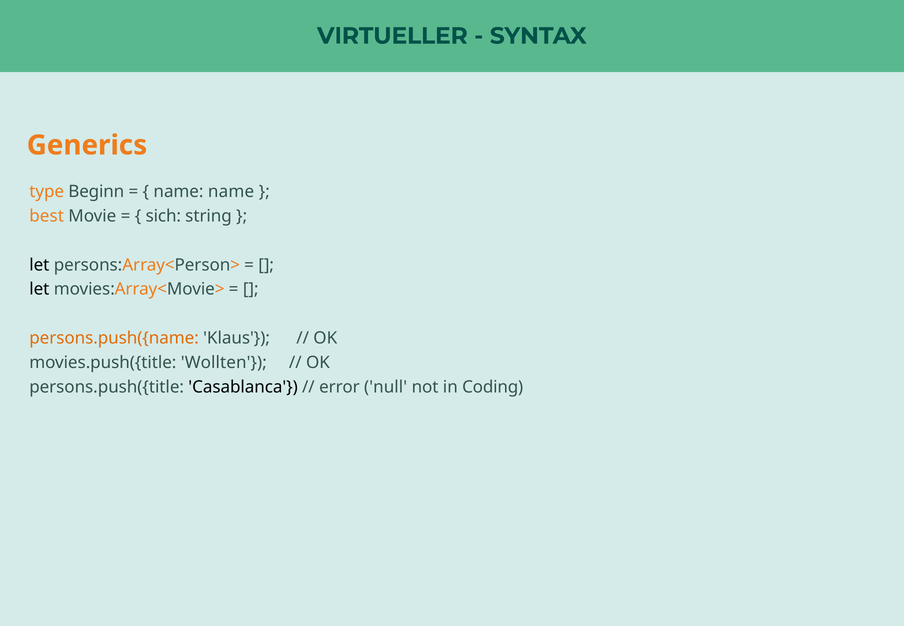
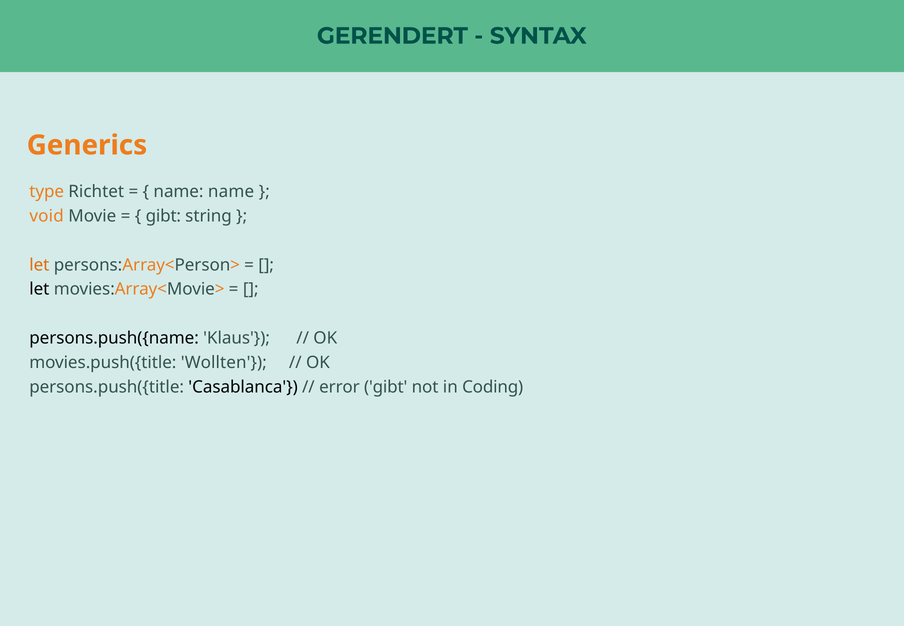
VIRTUELLER: VIRTUELLER -> GERENDERT (392, 36)
Beginn: Beginn -> Richtet (96, 191)
best: best -> void (47, 216)
sich: sich -> gibt (163, 216)
let colour: black -> orange (39, 265)
persons.push({name colour: orange -> black (114, 338)
error null: null -> gibt (386, 387)
